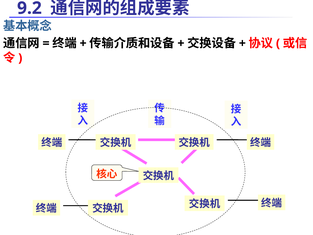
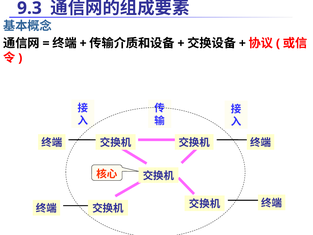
9.2: 9.2 -> 9.3 (29, 8)
